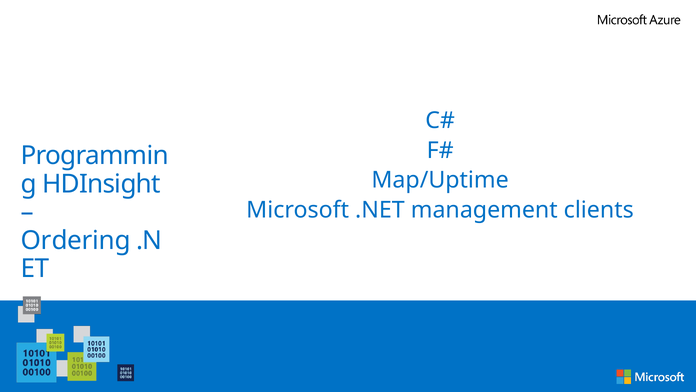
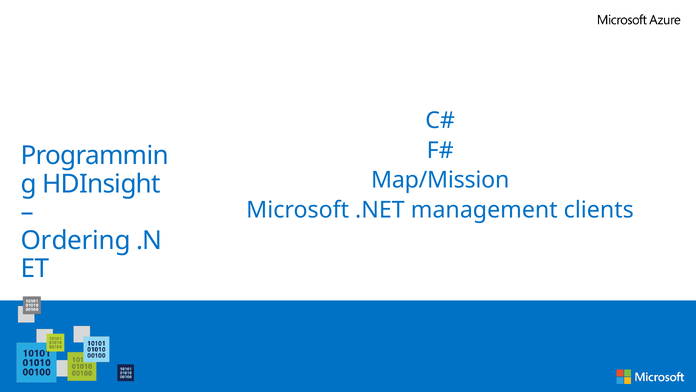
Map/Uptime: Map/Uptime -> Map/Mission (440, 180)
